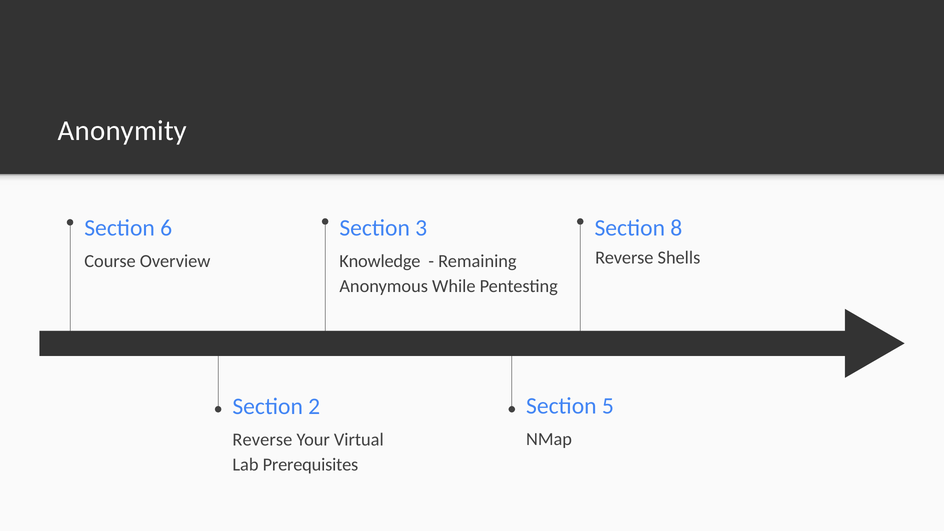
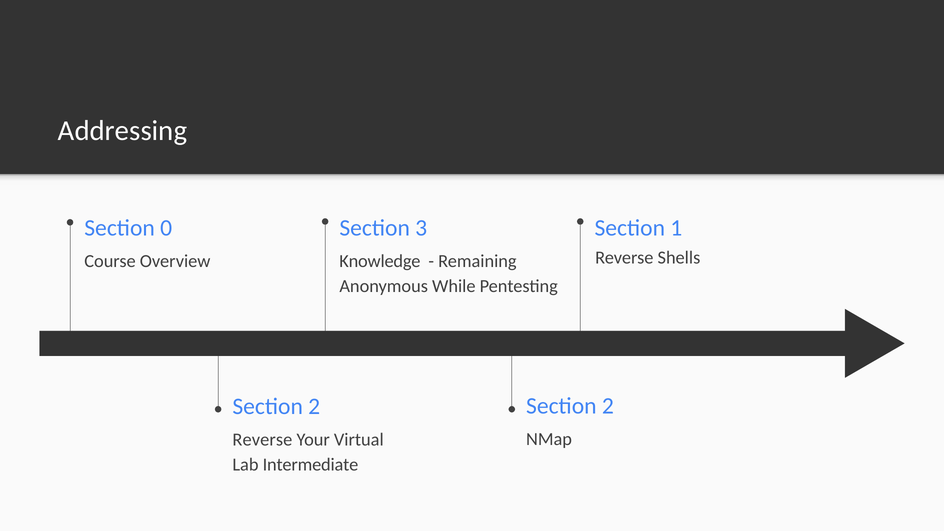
Anonymity: Anonymity -> Addressing (123, 131)
6: 6 -> 0 (166, 228)
8: 8 -> 1 (676, 228)
5: 5 -> 2 (608, 406)
Prerequisites: Prerequisites -> Intermediate (310, 465)
